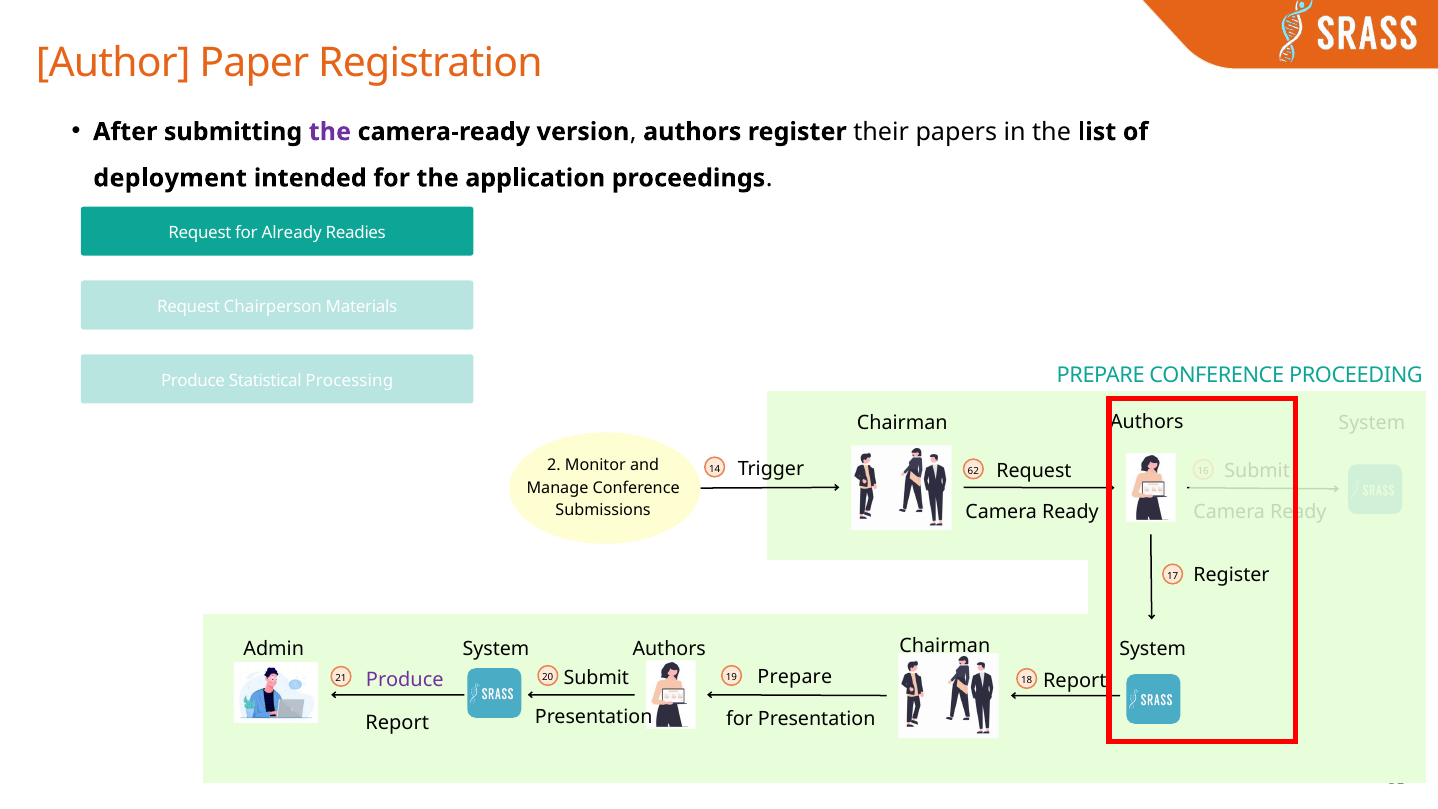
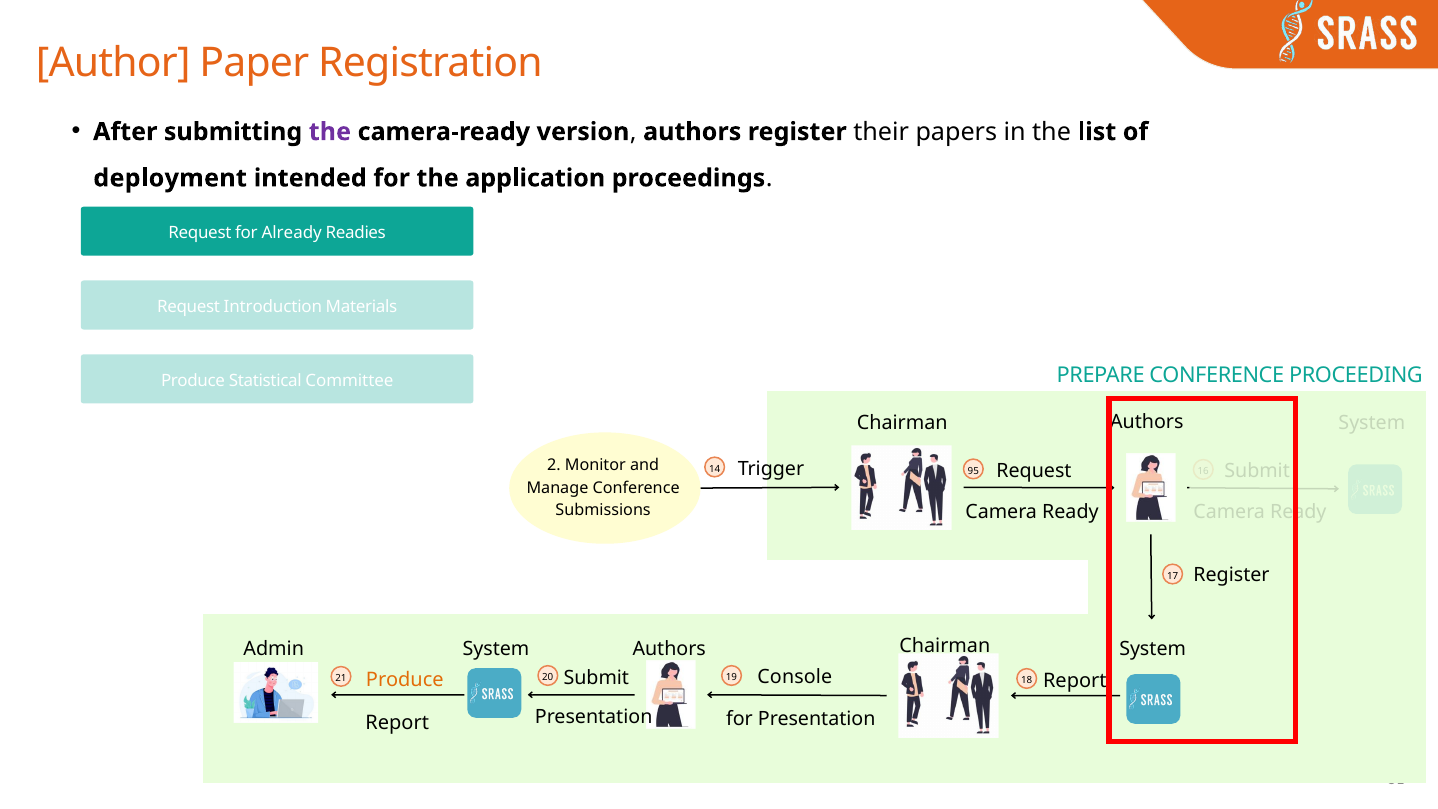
Chairperson: Chairperson -> Introduction (273, 307)
Processing: Processing -> Committee (349, 381)
62: 62 -> 95 (973, 471)
Produce colour: purple -> orange (405, 680)
19 Prepare: Prepare -> Console (795, 677)
